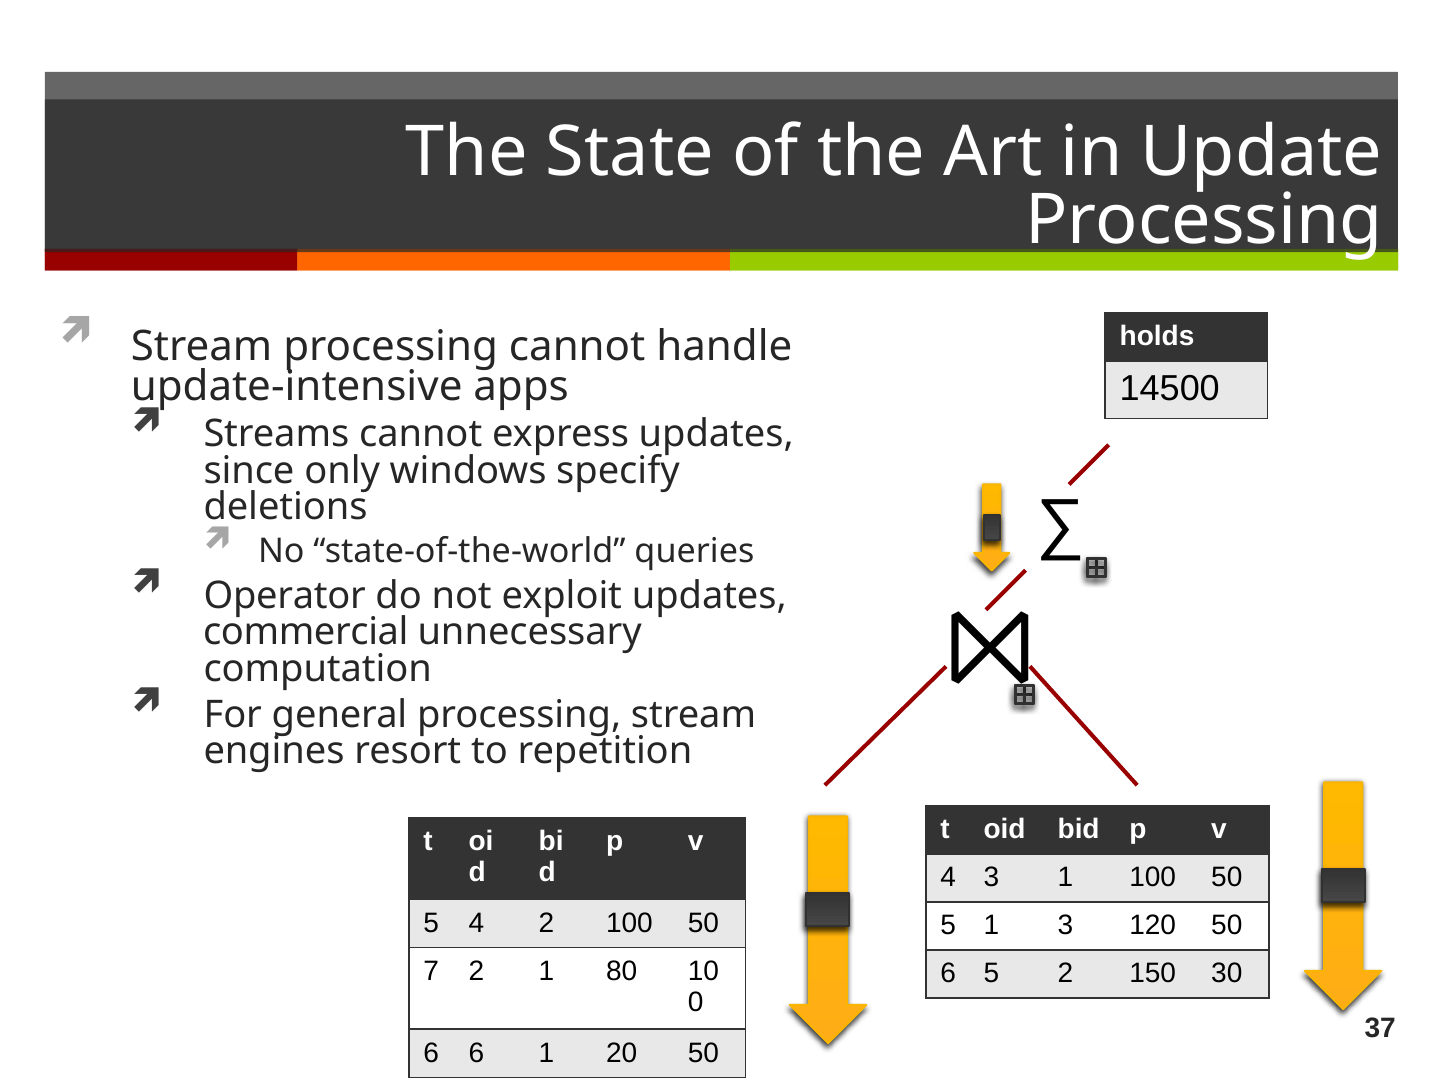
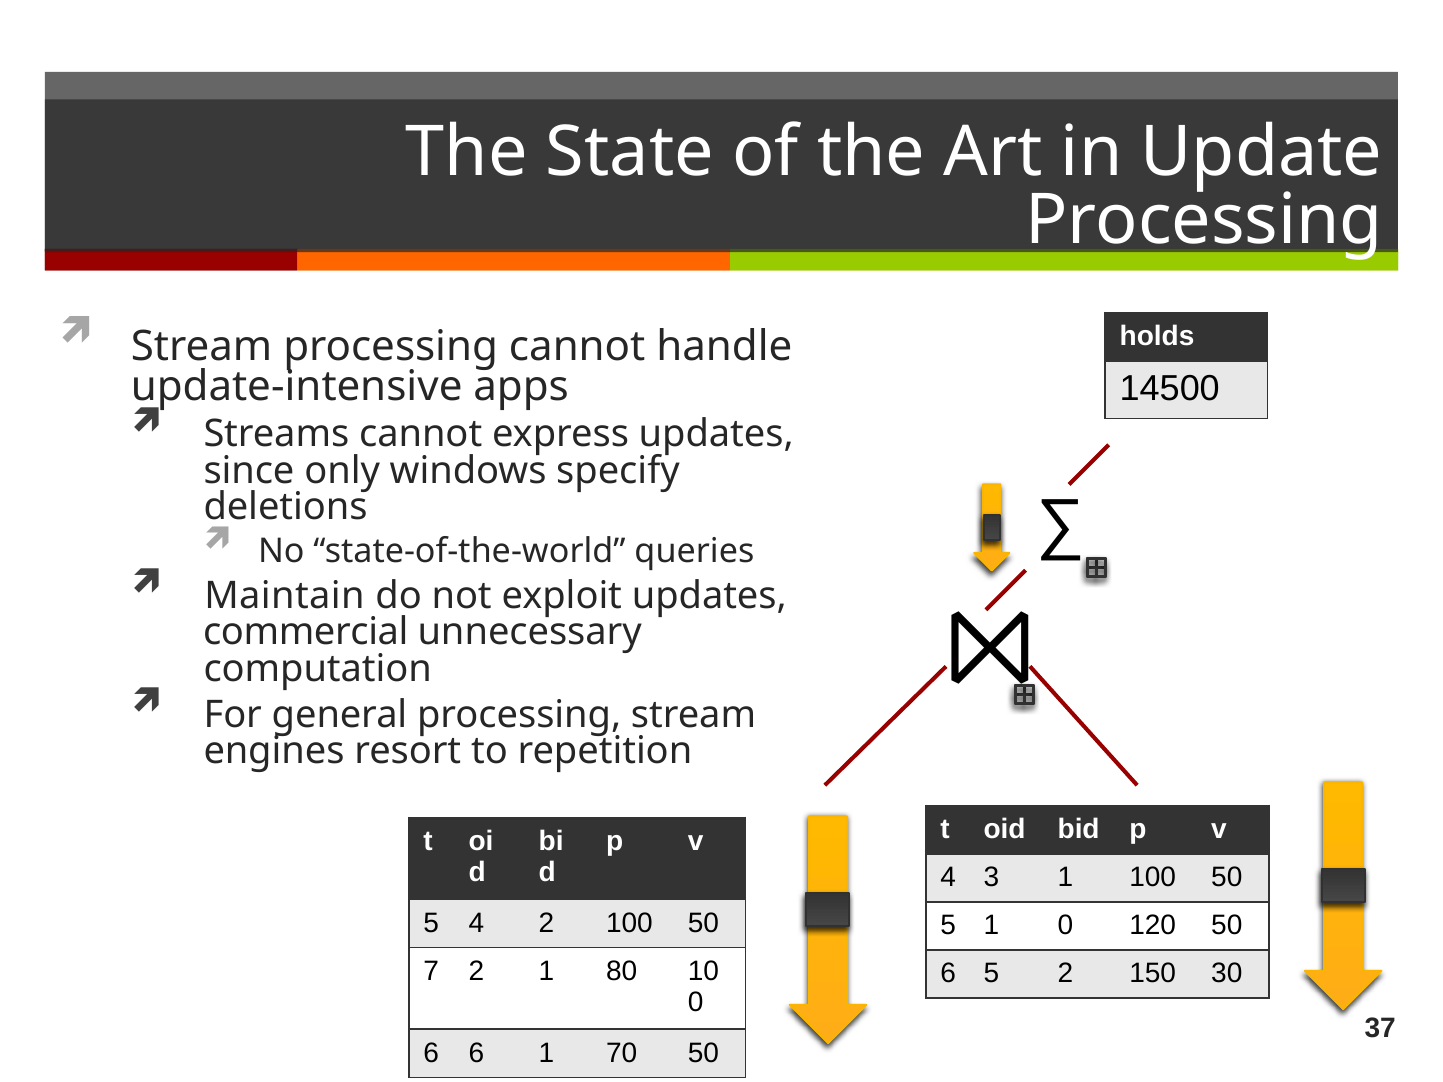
Operator: Operator -> Maintain (284, 596)
1 3: 3 -> 0 (1066, 926)
20: 20 -> 70 (622, 1053)
